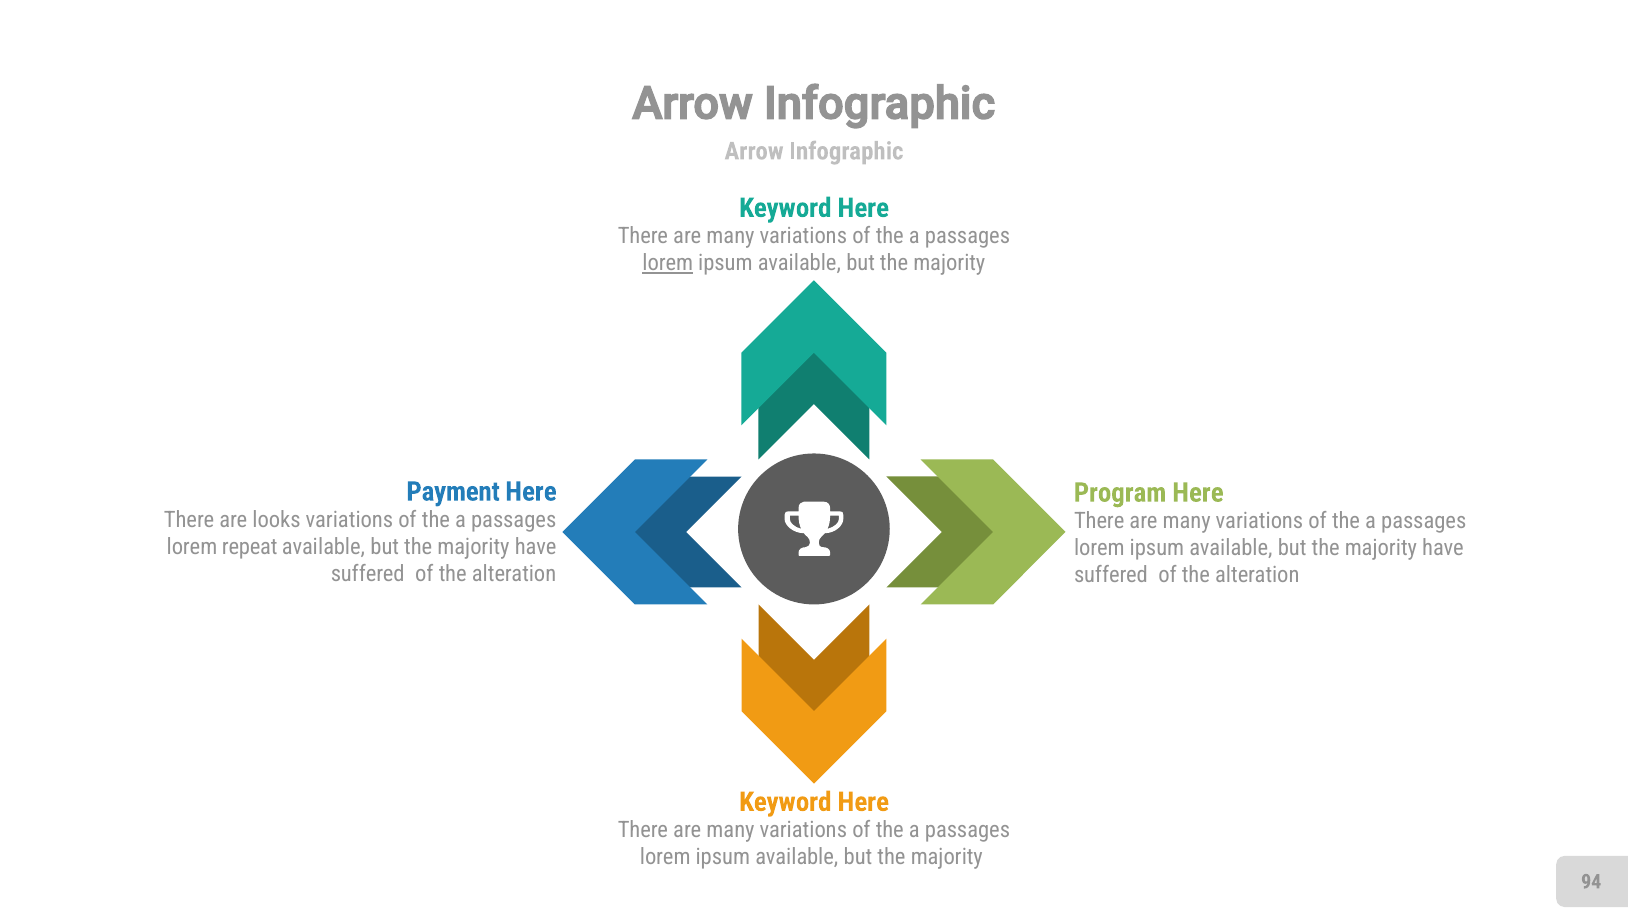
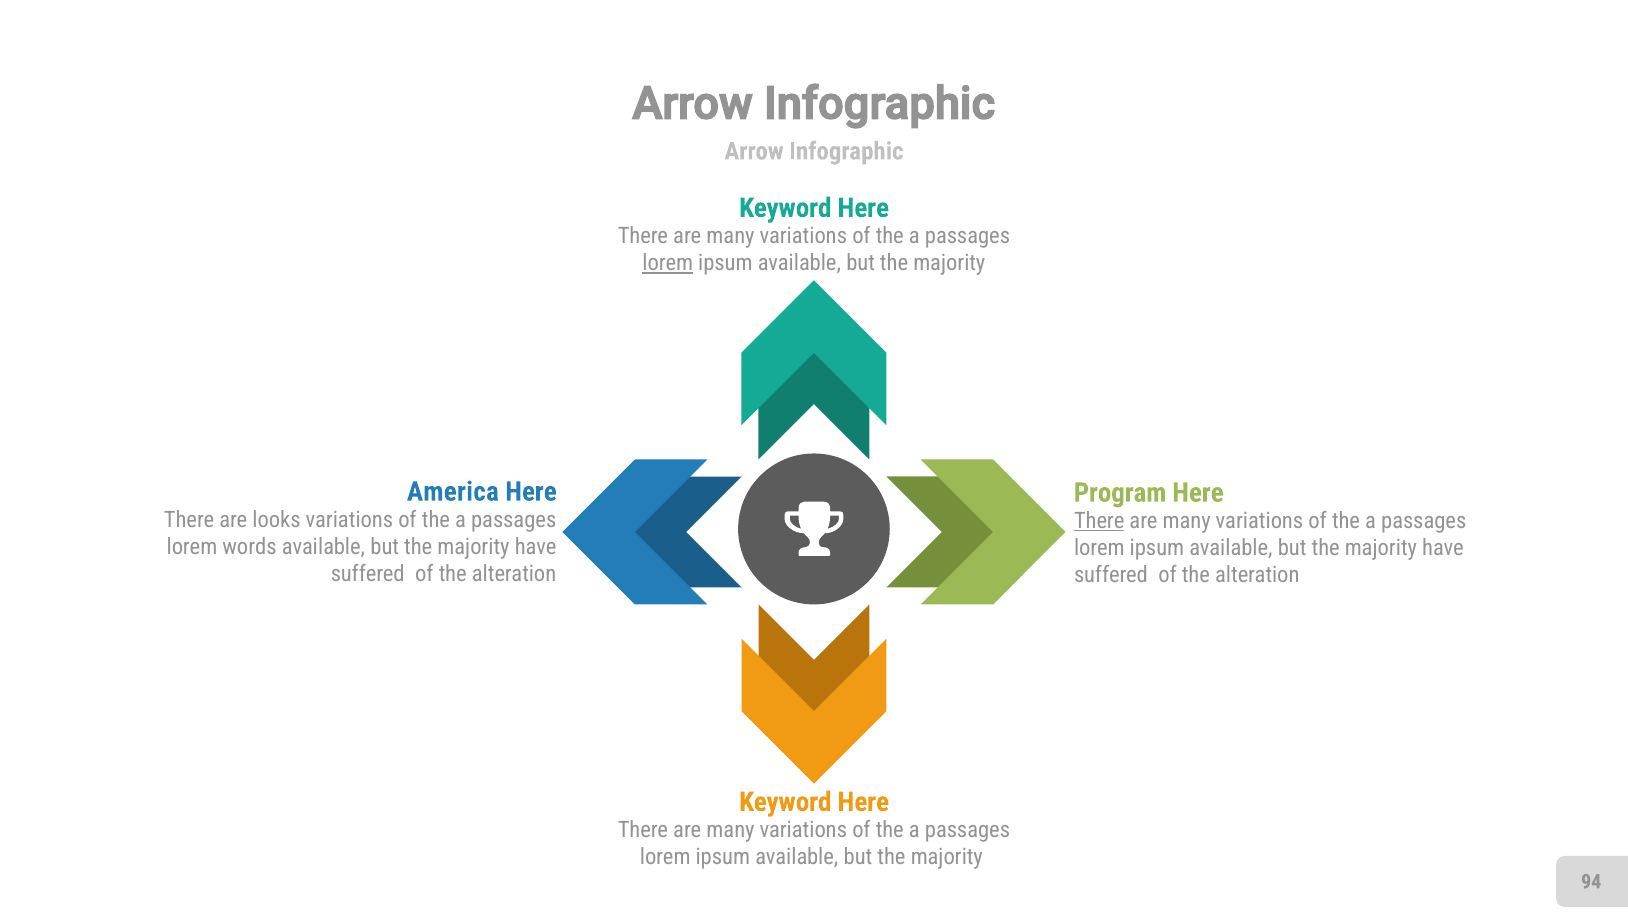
Payment: Payment -> America (453, 492)
There underline: none -> present (1099, 521)
repeat: repeat -> words (250, 547)
